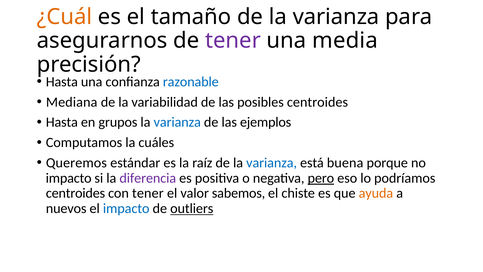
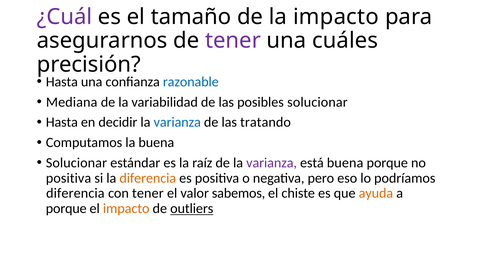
¿Cuál colour: orange -> purple (65, 17)
tamaño de la varianza: varianza -> impacto (336, 17)
media: media -> cuáles (345, 41)
posibles centroides: centroides -> solucionar (317, 102)
grupos: grupos -> decidir (118, 122)
ejemplos: ejemplos -> tratando (266, 122)
la cuáles: cuáles -> buena (156, 142)
Queremos: Queremos -> Solucionar (76, 163)
varianza colour: blue -> purple (272, 163)
impacto: impacto -> positiva (69, 178)
diferencia colour: purple -> orange (148, 178)
pero underline: present -> none (321, 178)
centroides: centroides -> diferencia (75, 193)
nuevos: nuevos -> porque (66, 208)
impacto colour: blue -> orange (126, 208)
